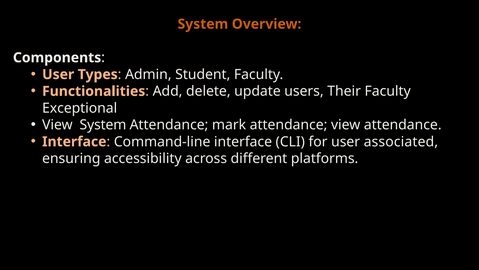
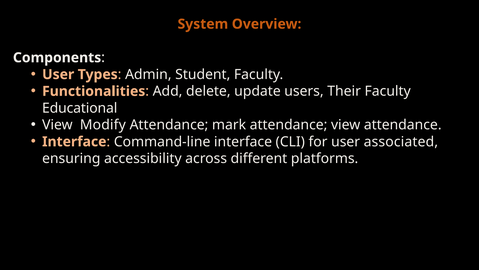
Exceptional: Exceptional -> Educational (80, 108)
View System: System -> Modify (103, 125)
